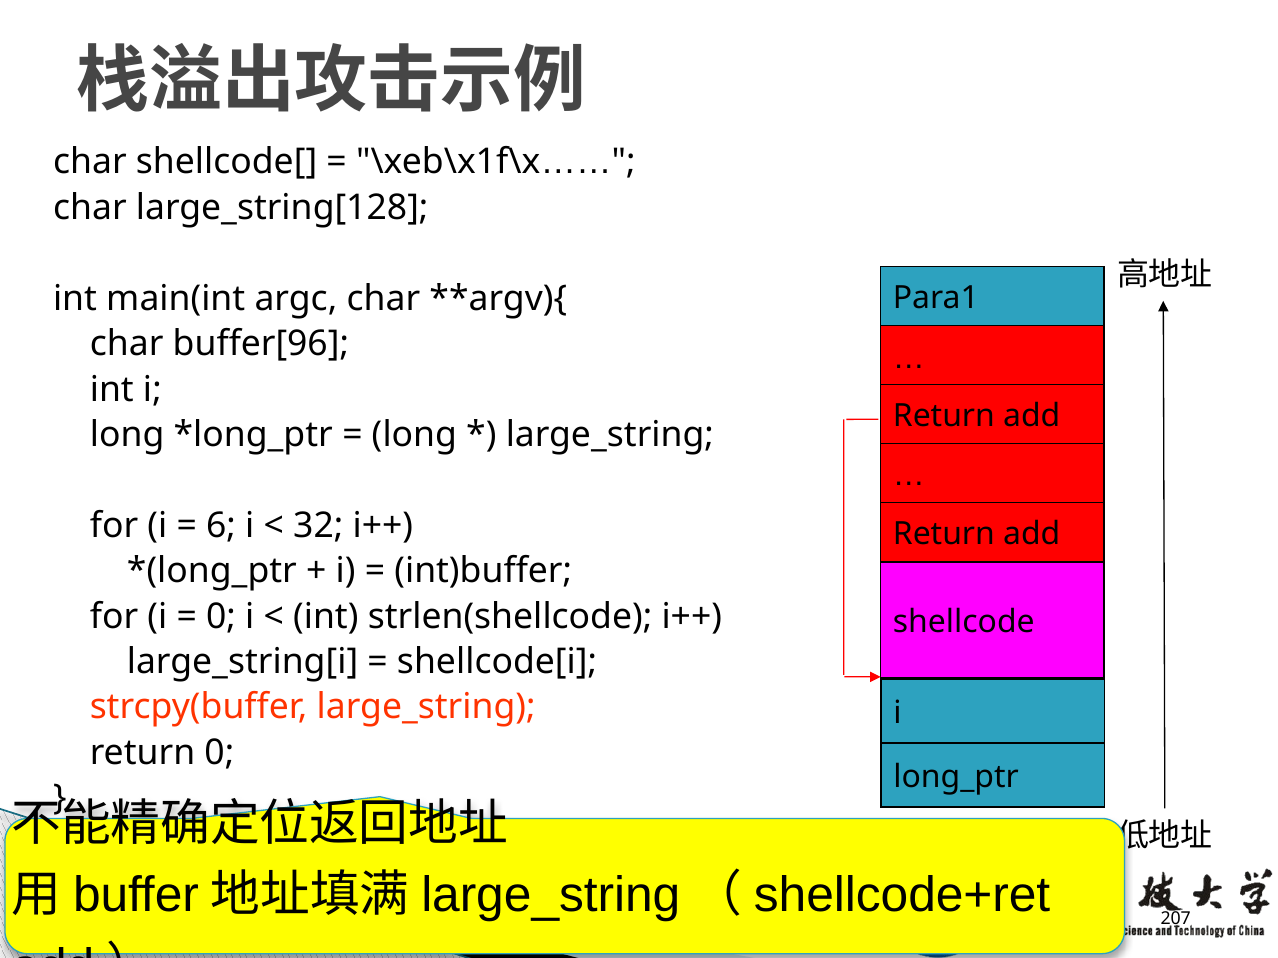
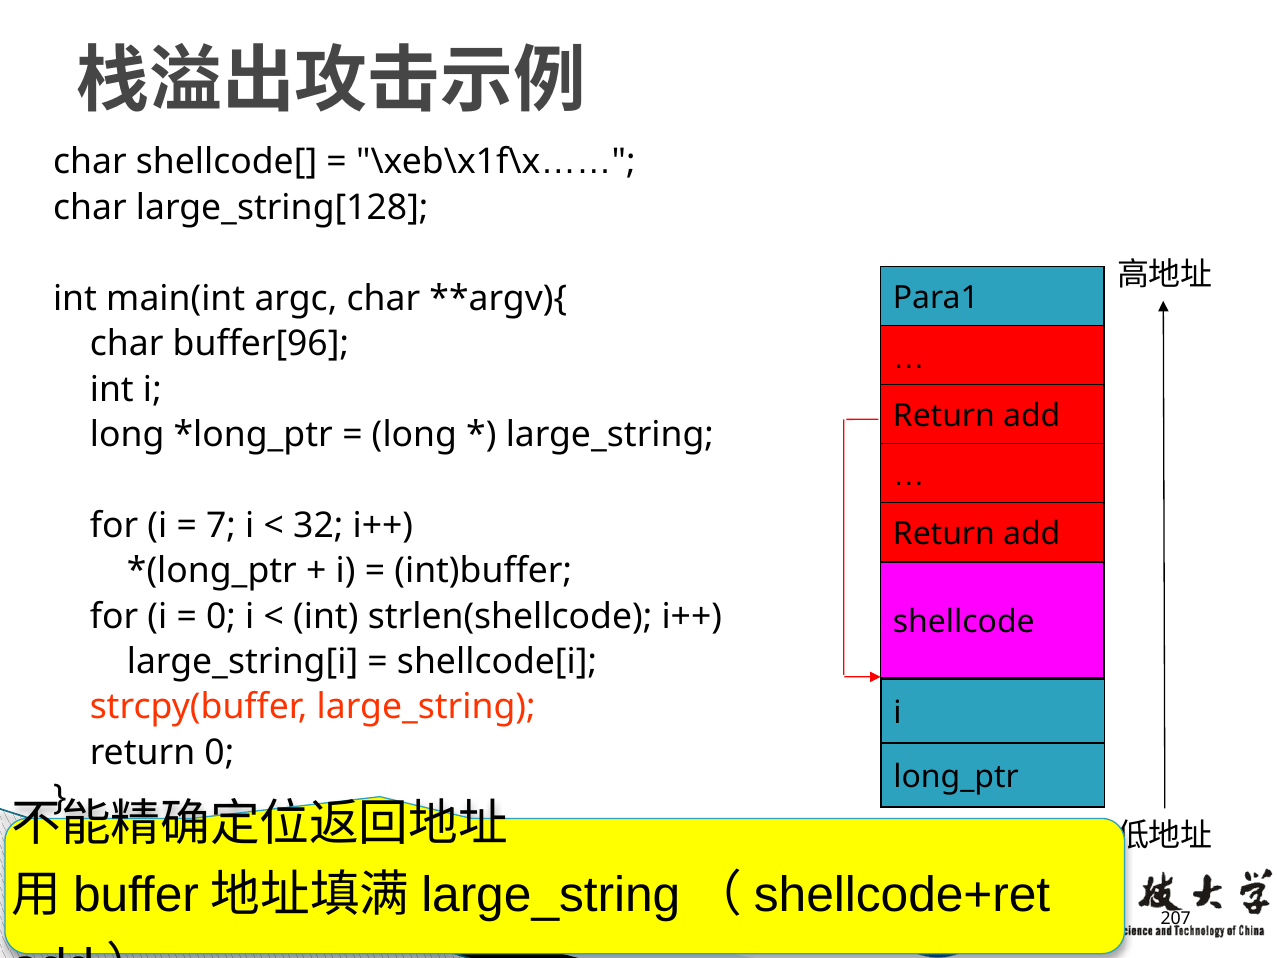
6: 6 -> 7 (221, 526)
